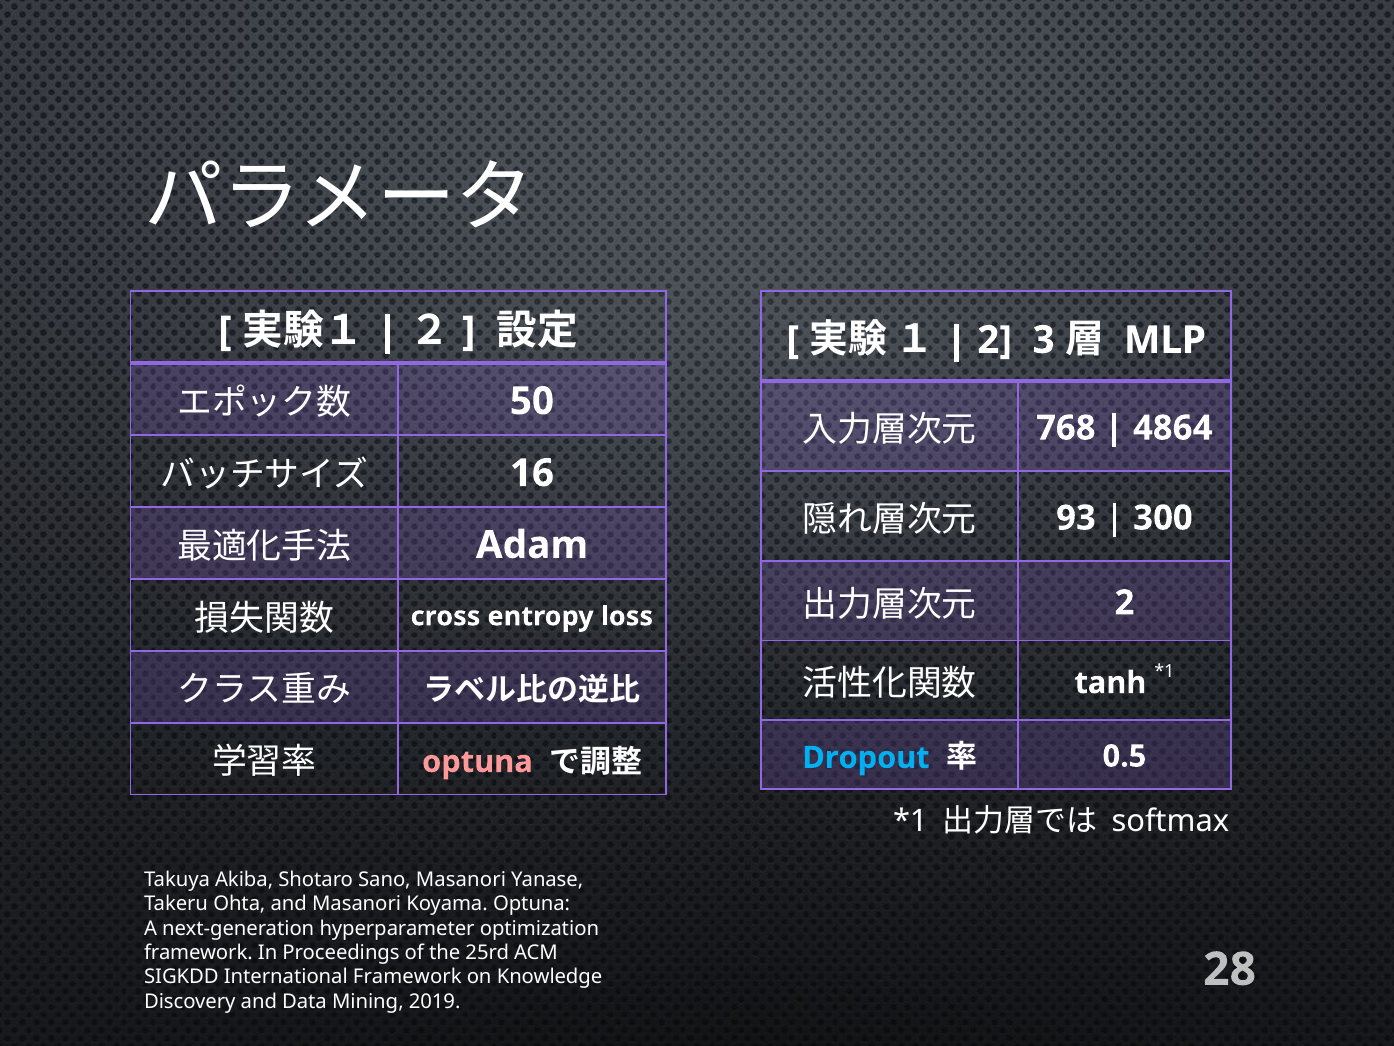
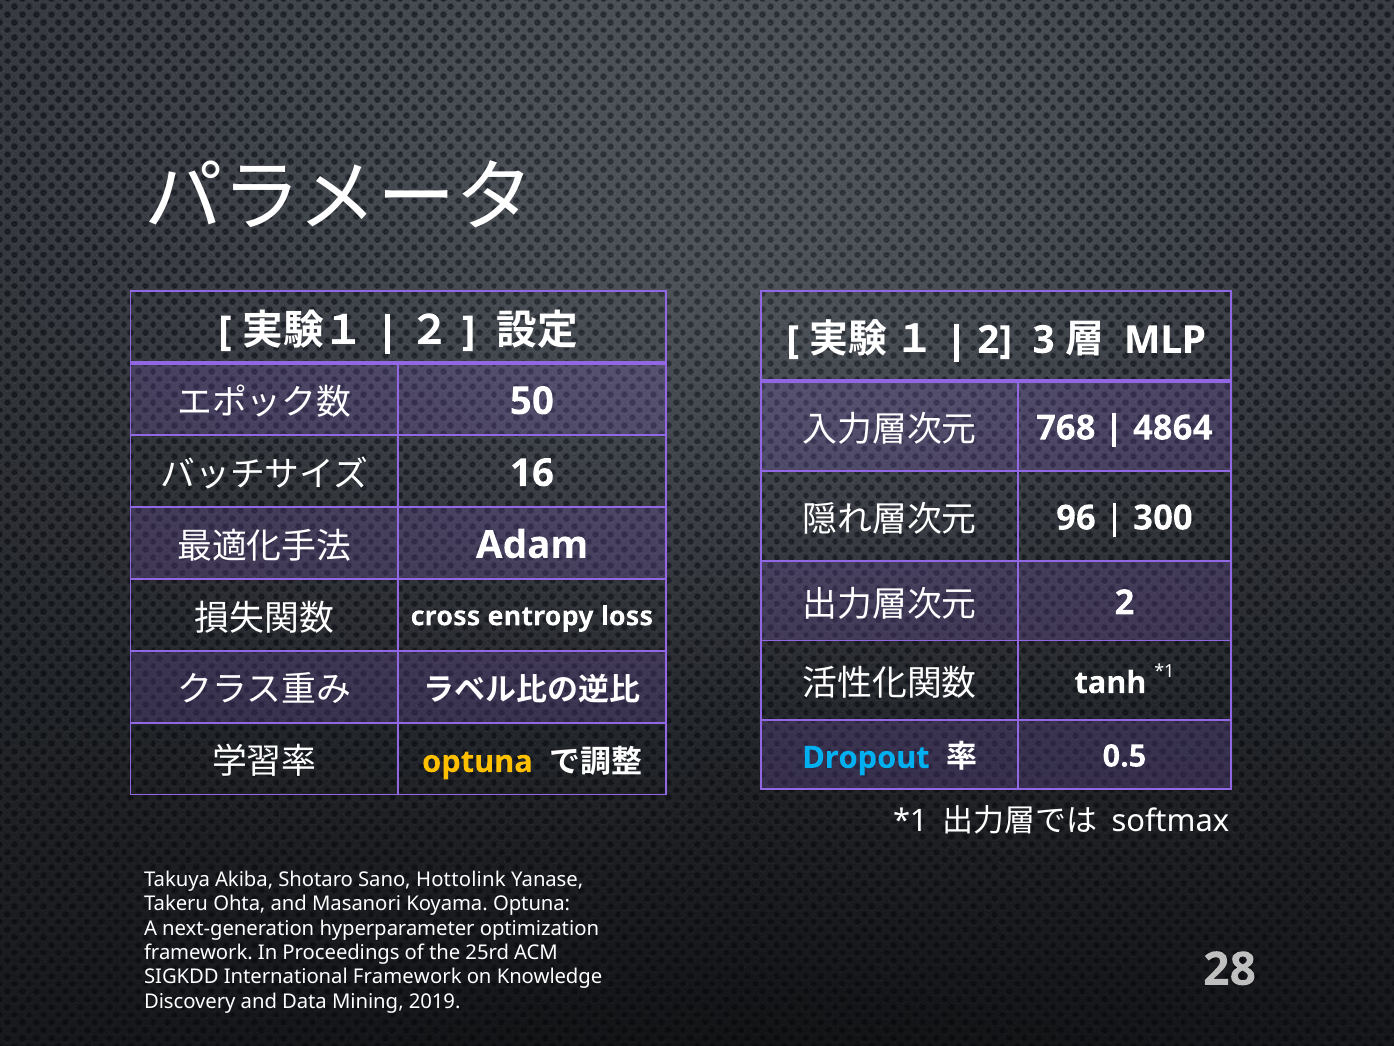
93: 93 -> 96 (1076, 518)
optuna colour: pink -> yellow (477, 761)
Sano Masanori: Masanori -> Hottolink (461, 879)
